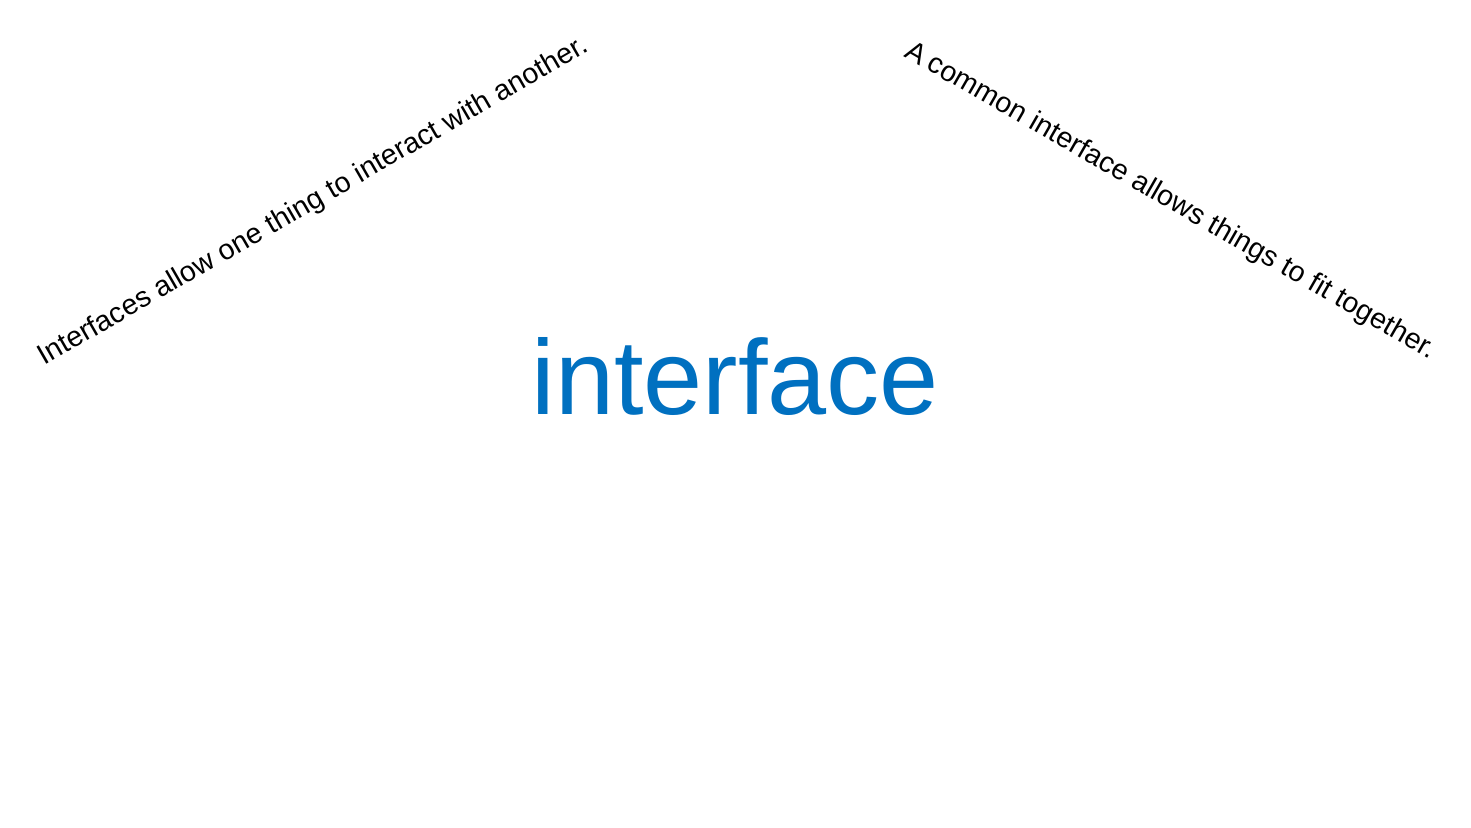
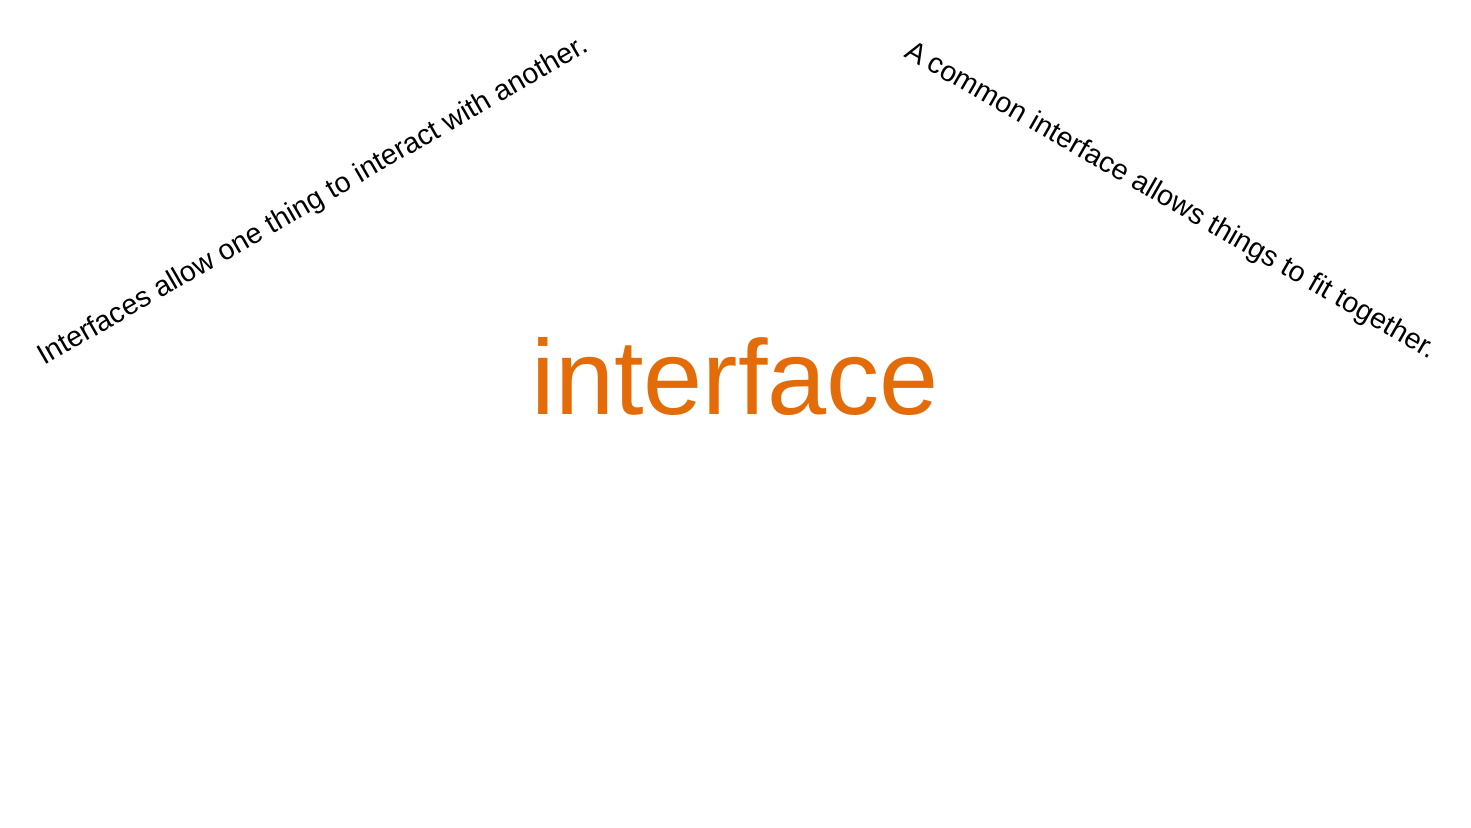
interface colour: blue -> orange (735, 379)
